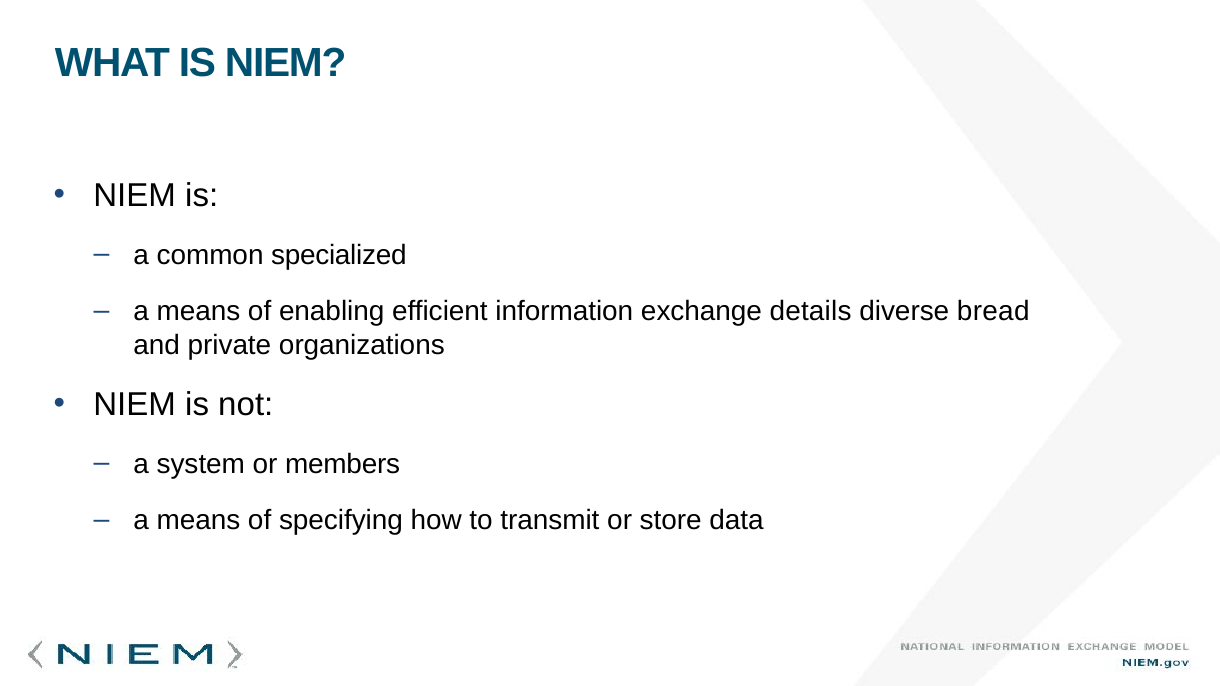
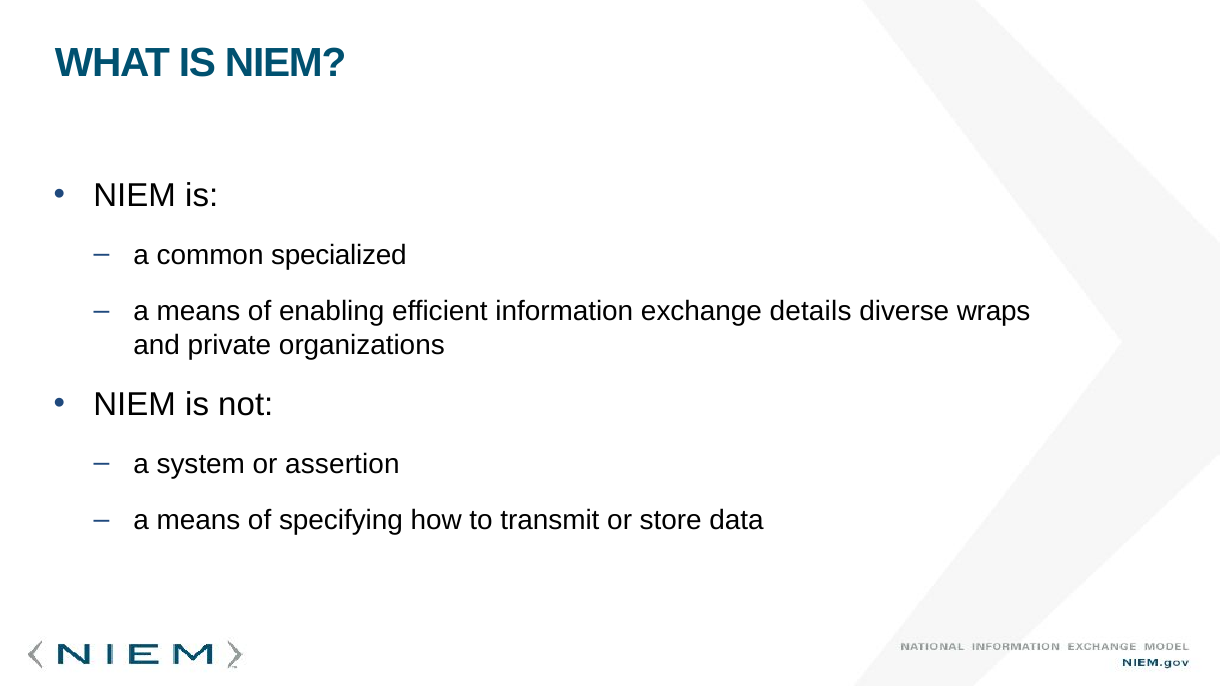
bread: bread -> wraps (994, 312)
members: members -> assertion (342, 464)
